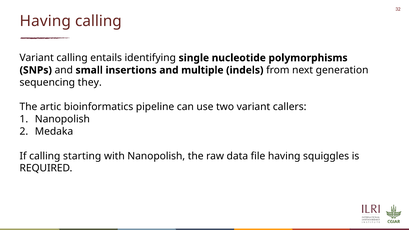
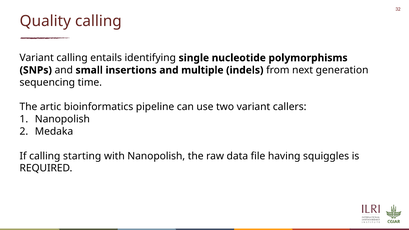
Having: Having -> Quality (45, 21)
they: they -> time (90, 82)
